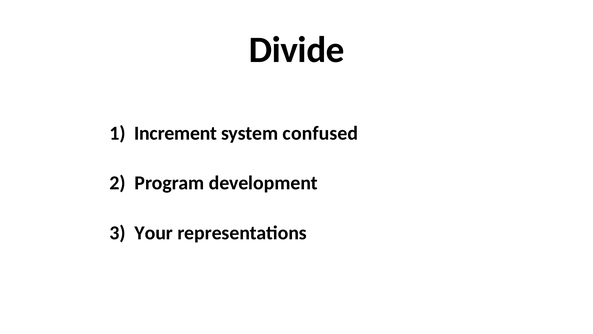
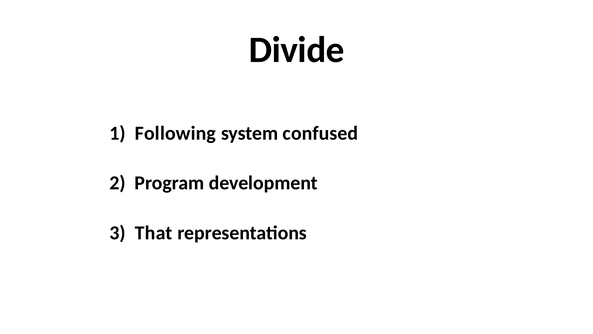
Increment: Increment -> Following (175, 133)
Your: Your -> That (154, 233)
